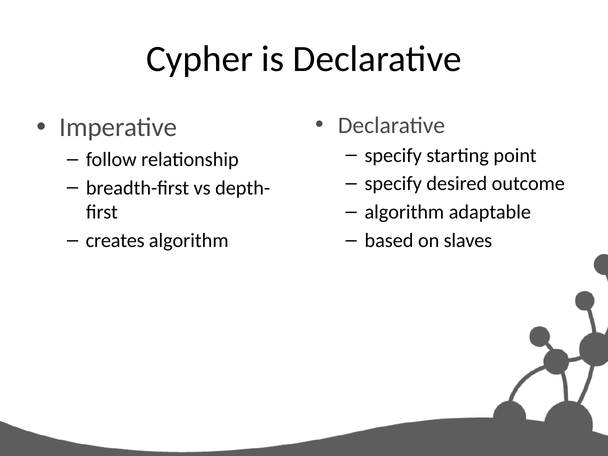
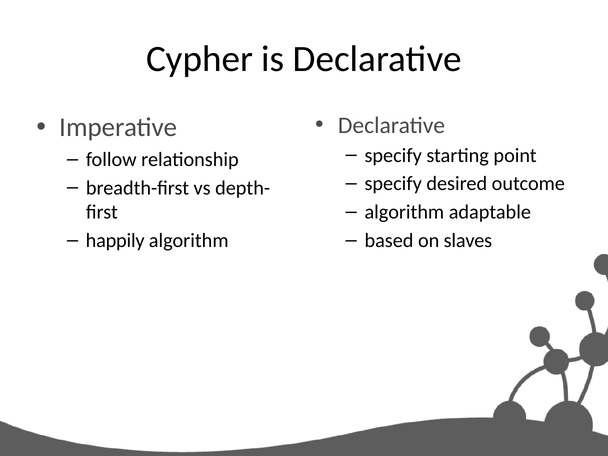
creates: creates -> happily (115, 241)
